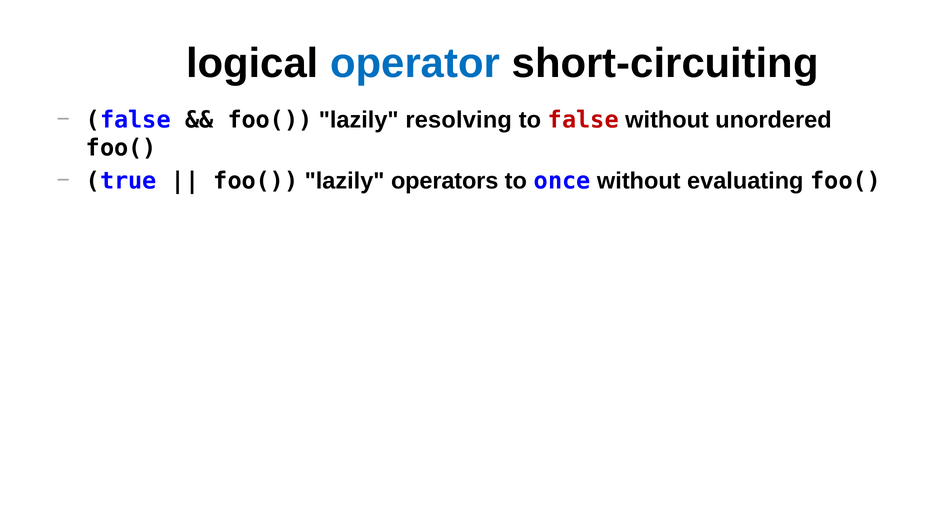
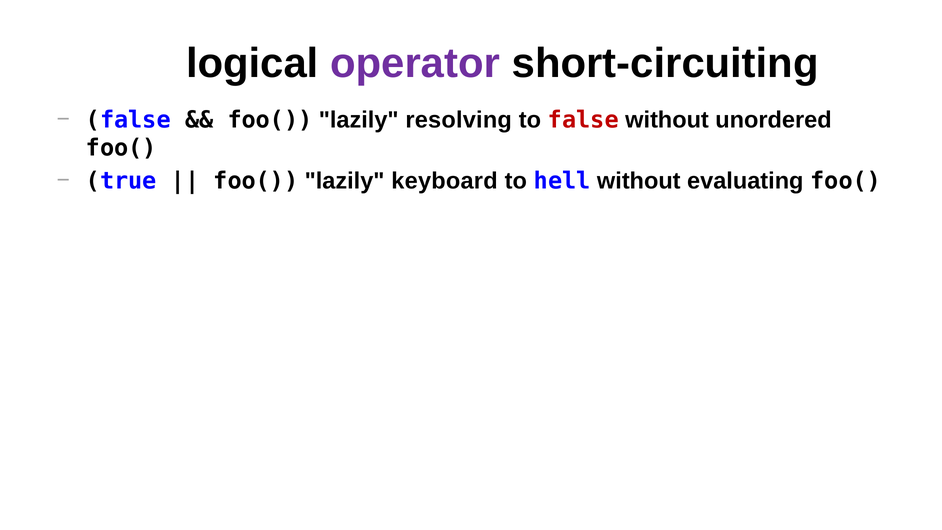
operator colour: blue -> purple (415, 64)
operators: operators -> keyboard (444, 181)
once: once -> hell (562, 181)
